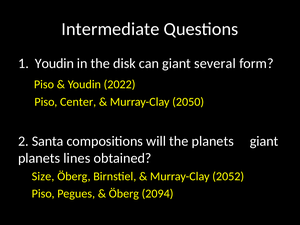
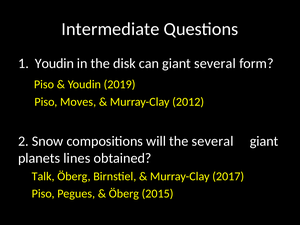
2022: 2022 -> 2019 (120, 84)
Center: Center -> Moves (78, 102)
2050: 2050 -> 2012 (188, 102)
Santa: Santa -> Snow (48, 141)
the planets: planets -> several (213, 141)
Size: Size -> Talk (43, 176)
2052: 2052 -> 2017 (228, 176)
2094: 2094 -> 2015 (158, 194)
